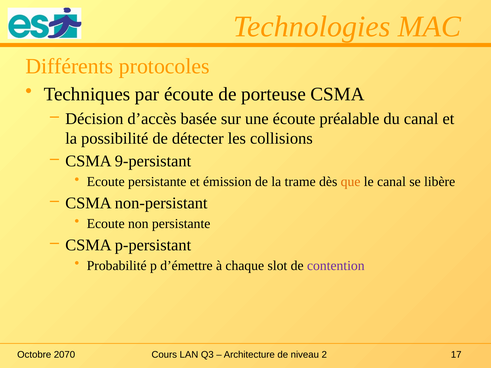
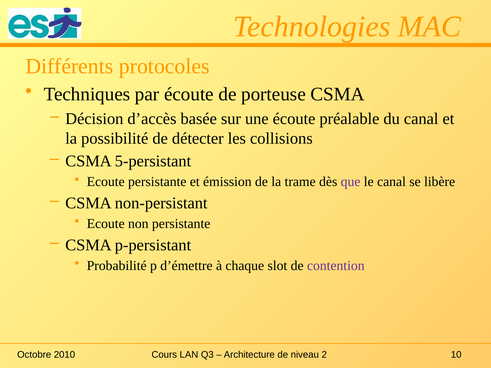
9-persistant: 9-persistant -> 5-persistant (153, 161)
que colour: orange -> purple (351, 182)
2070: 2070 -> 2010 (64, 355)
17: 17 -> 10 (456, 355)
